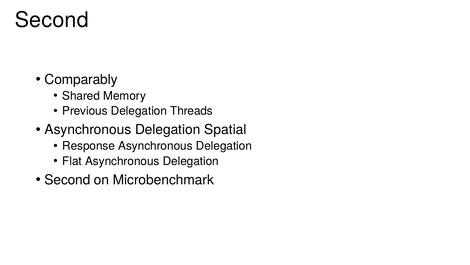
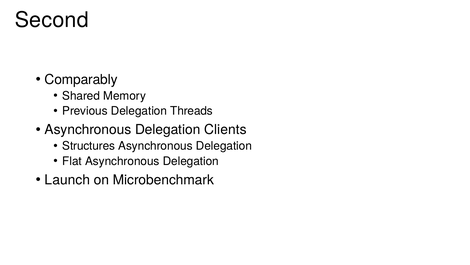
Spatial: Spatial -> Clients (225, 129)
Response: Response -> Structures (89, 146)
Second: Second -> Launch (67, 179)
